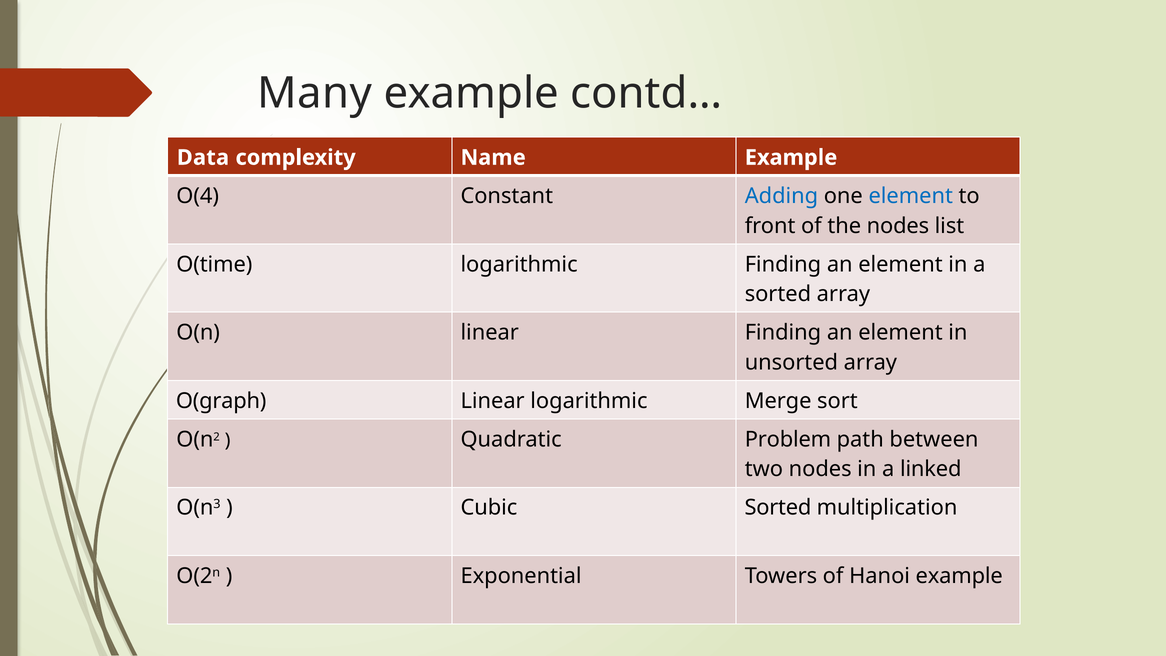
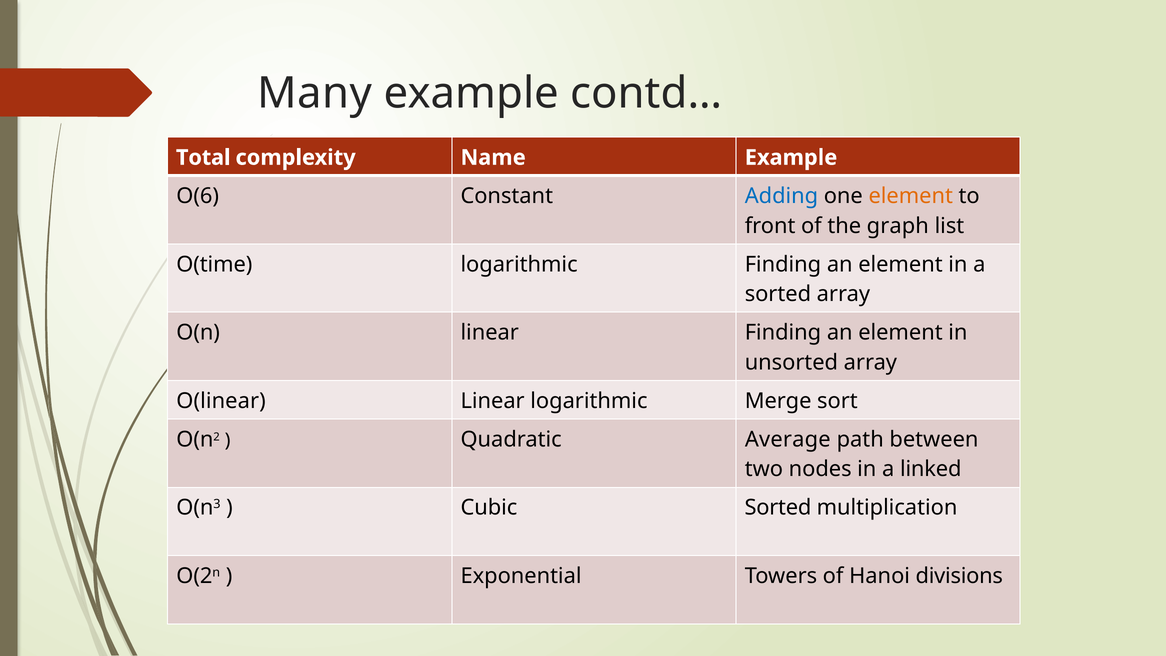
Data: Data -> Total (203, 158)
O(4: O(4 -> O(6 (198, 196)
element colour: blue -> orange (911, 196)
the nodes: nodes -> graph (898, 226)
O(graph: O(graph -> O(linear (221, 401)
Problem: Problem -> Average (788, 439)
Hanoi example: example -> divisions (959, 576)
